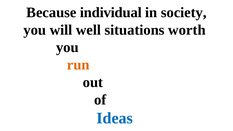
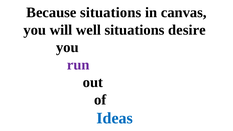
Because individual: individual -> situations (111, 12)
society: society -> canvas (184, 12)
worth: worth -> desire (187, 30)
run colour: orange -> purple (78, 65)
